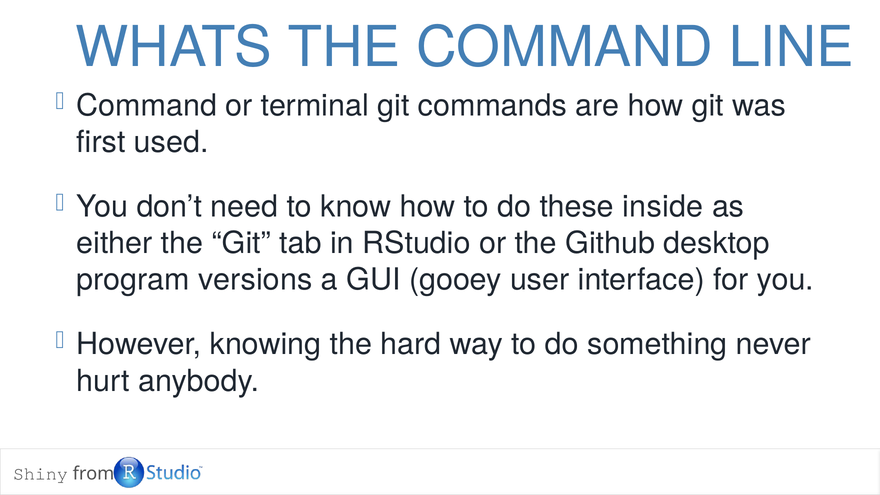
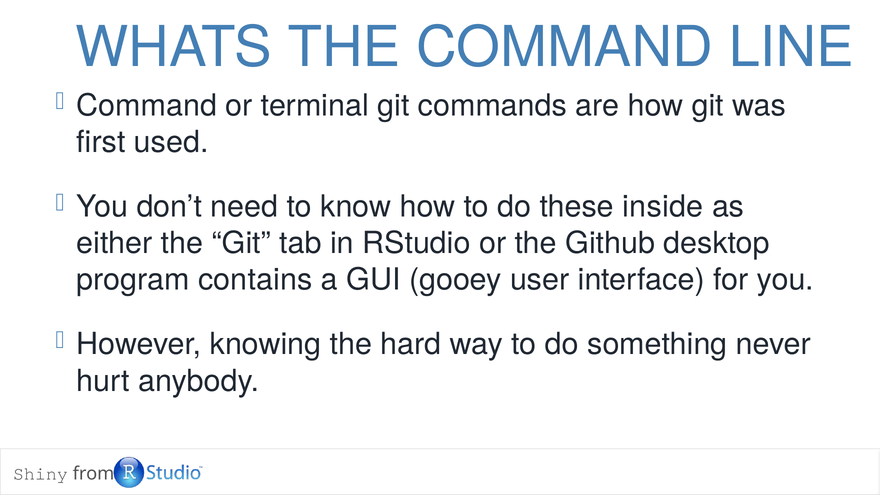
versions: versions -> contains (255, 280)
